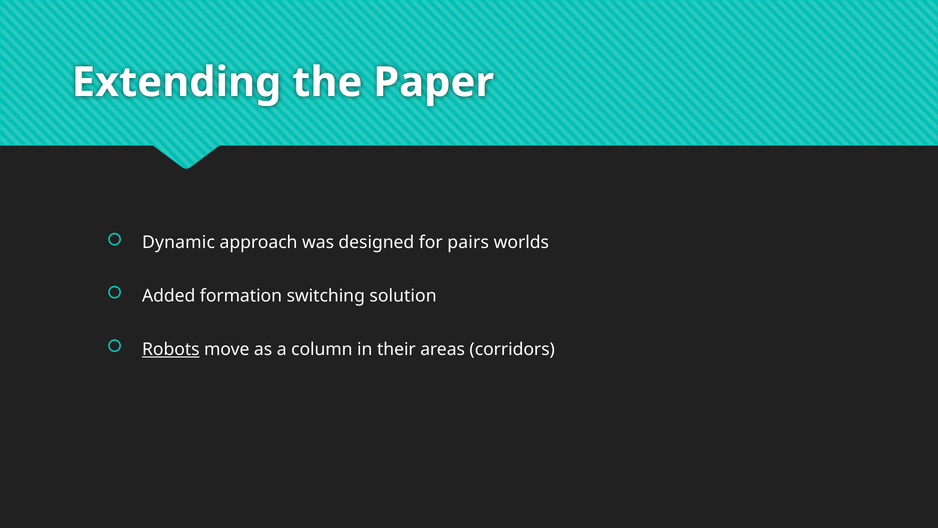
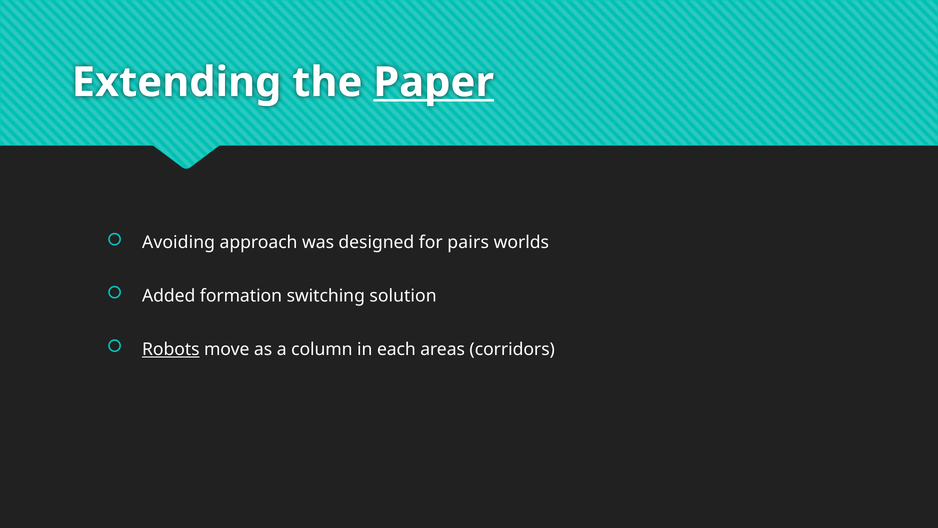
Paper underline: none -> present (434, 82)
Dynamic: Dynamic -> Avoiding (179, 242)
their: their -> each (396, 349)
